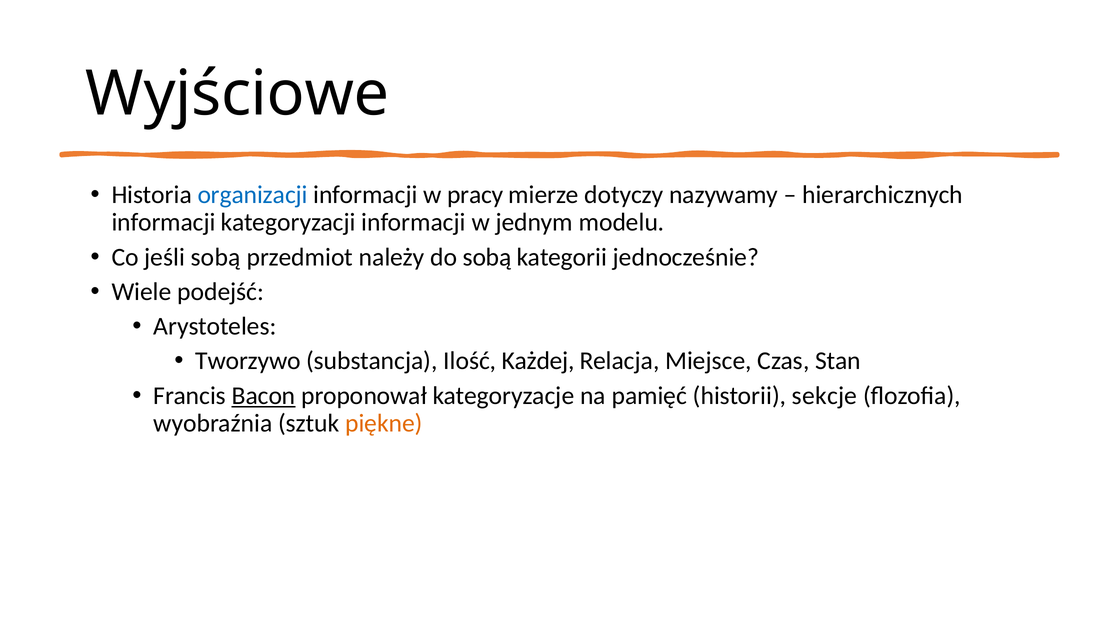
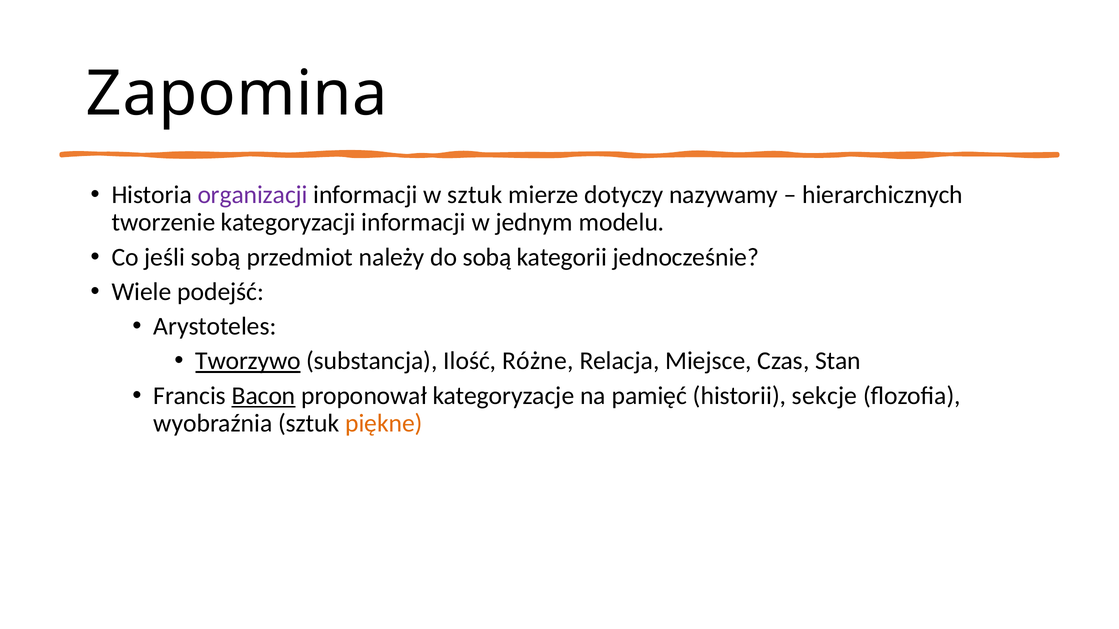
Wyjściowe: Wyjściowe -> Zapomina (237, 94)
organizacji colour: blue -> purple (253, 195)
w pracy: pracy -> sztuk (475, 195)
informacji: informacji -> tworzenie (163, 223)
Tworzywo underline: none -> present (248, 361)
Każdej: Każdej -> Różne (538, 361)
